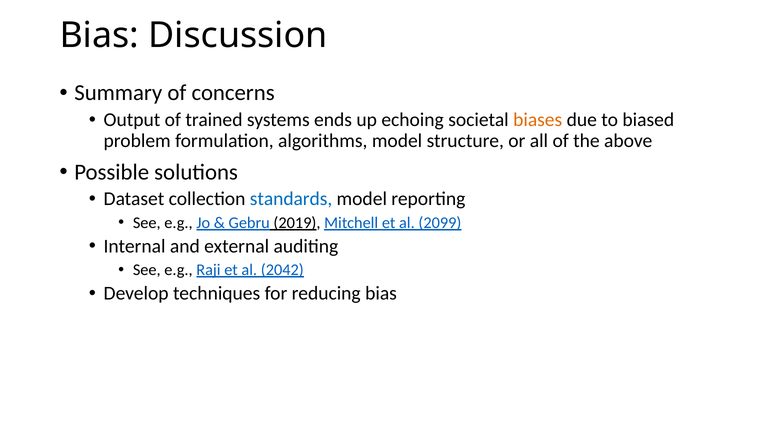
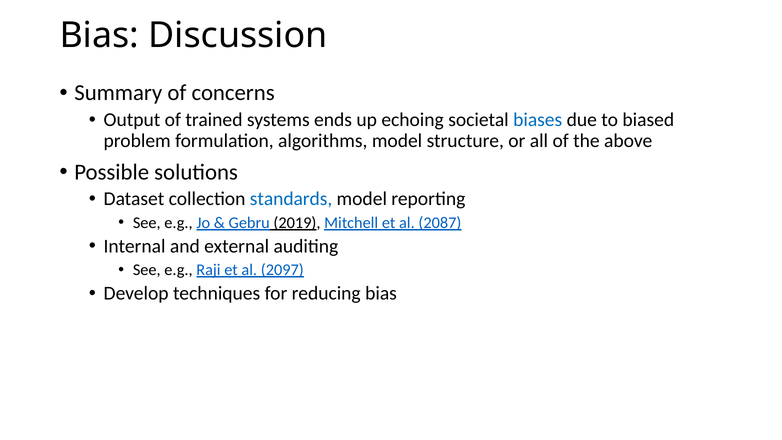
biases colour: orange -> blue (538, 120)
2099: 2099 -> 2087 (440, 223)
2042: 2042 -> 2097 (282, 270)
